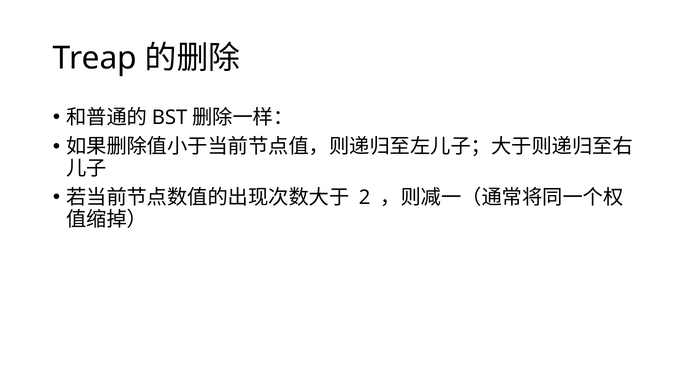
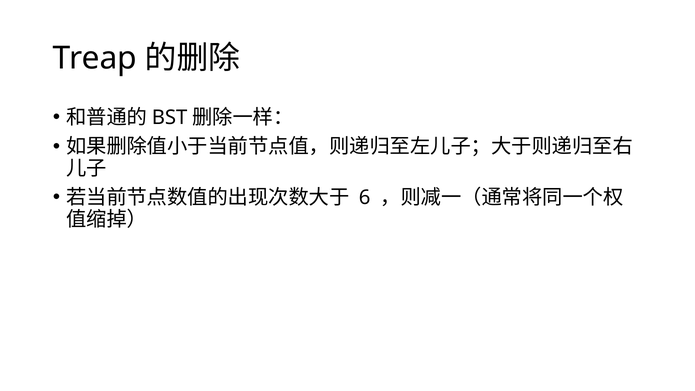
2: 2 -> 6 (365, 198)
